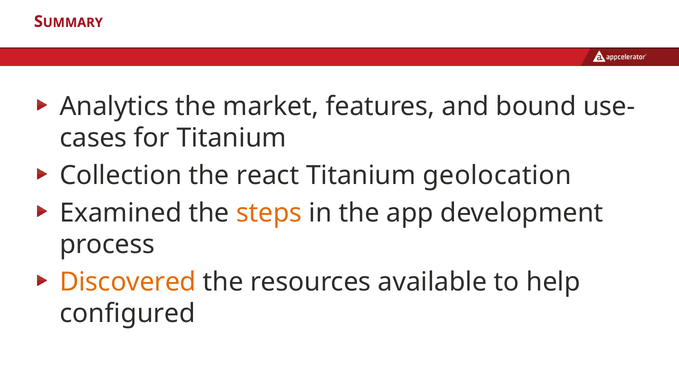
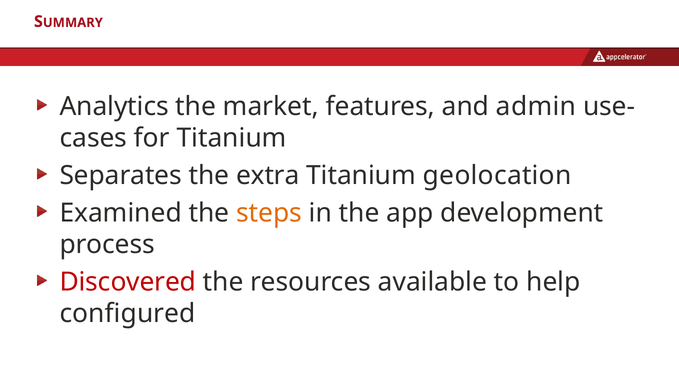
bound: bound -> admin (536, 106)
Collection: Collection -> Separates (121, 175)
react: react -> extra (268, 175)
Discovered colour: orange -> red (128, 282)
